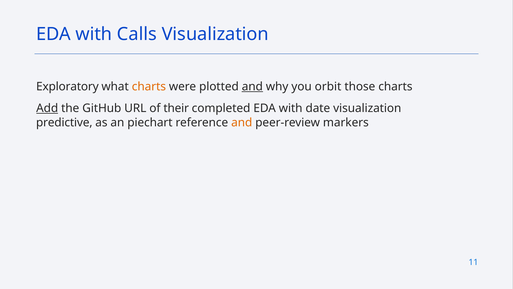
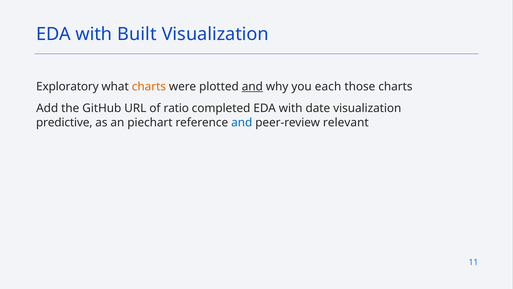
Calls: Calls -> Built (137, 34)
orbit: orbit -> each (328, 87)
Add underline: present -> none (47, 108)
their: their -> ratio (176, 108)
and colour: orange -> blue (242, 122)
markers: markers -> relevant (346, 122)
